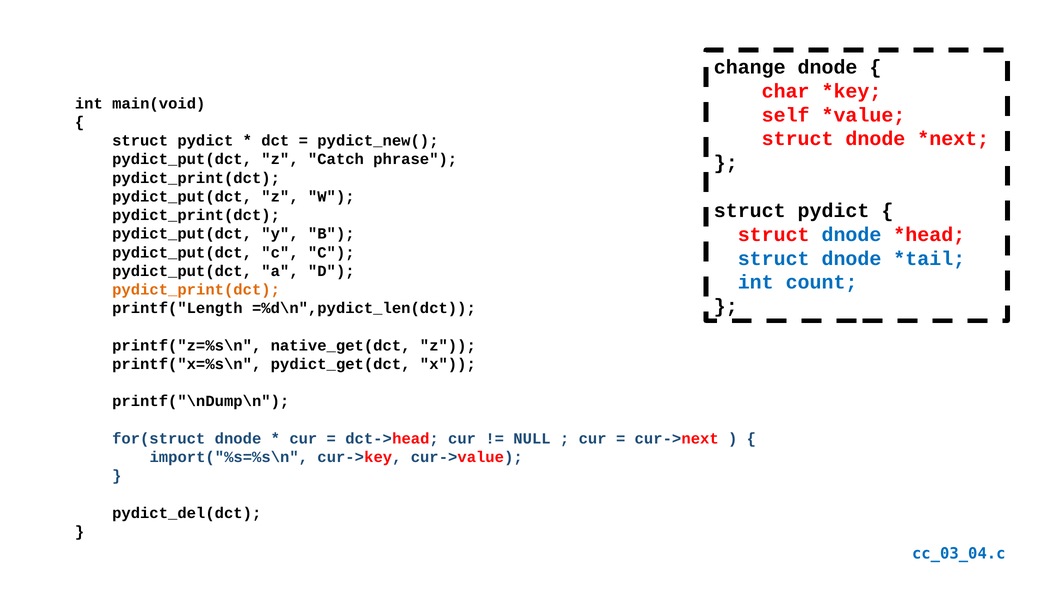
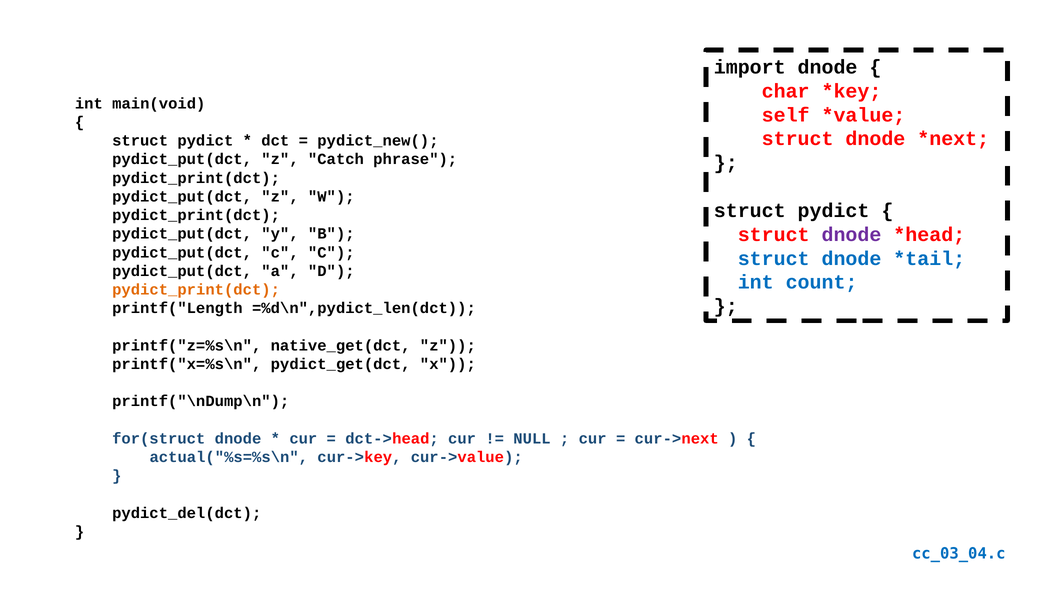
change: change -> import (750, 67)
dnode colour: blue -> purple (851, 235)
import("%s=%s\n: import("%s=%s\n -> actual("%s=%s\n (229, 458)
